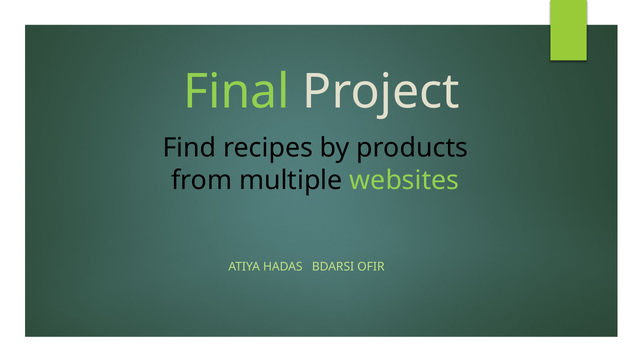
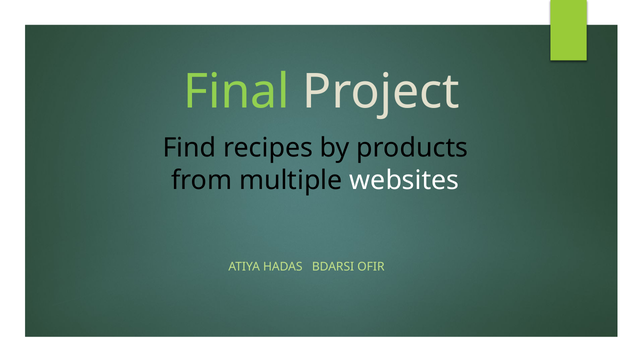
websites colour: light green -> white (404, 180)
